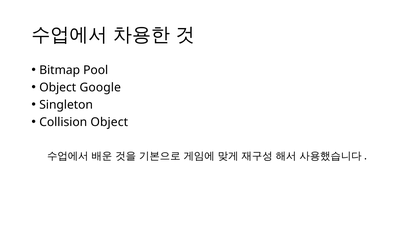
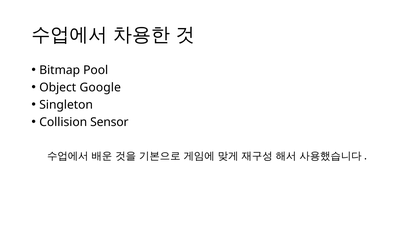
Collision Object: Object -> Sensor (109, 122)
